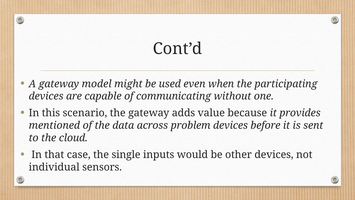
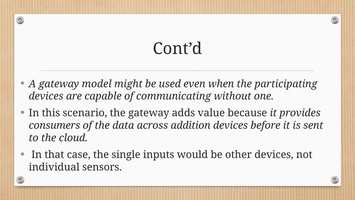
mentioned: mentioned -> consumers (54, 125)
problem: problem -> addition (191, 125)
